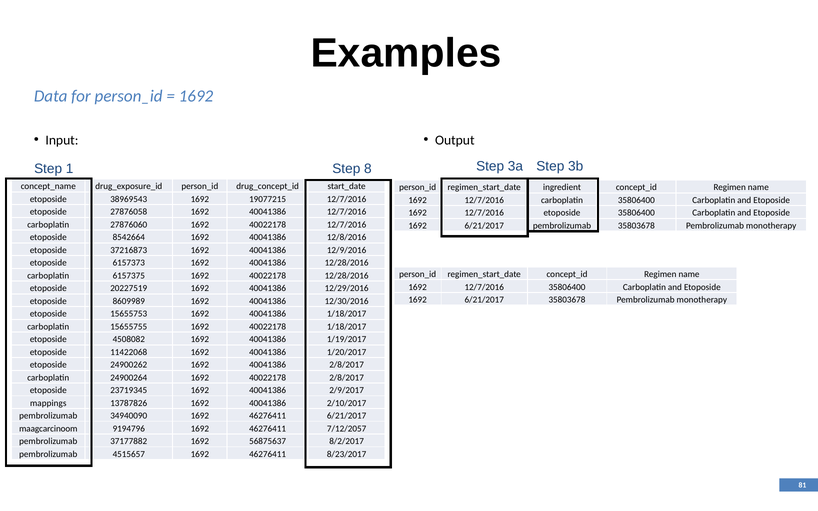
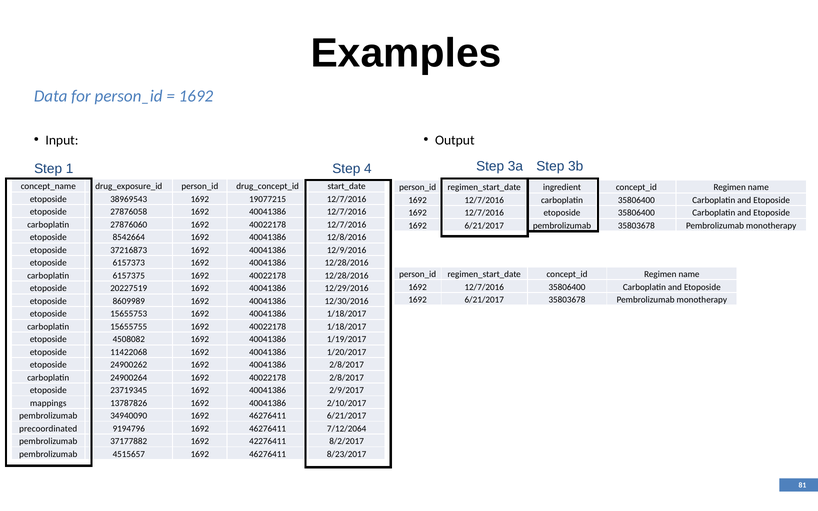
8: 8 -> 4 (368, 169)
maagcarcinoom: maagcarcinoom -> precoordinated (48, 429)
7/12/2057: 7/12/2057 -> 7/12/2064 (347, 429)
56875637: 56875637 -> 42276411 (268, 442)
